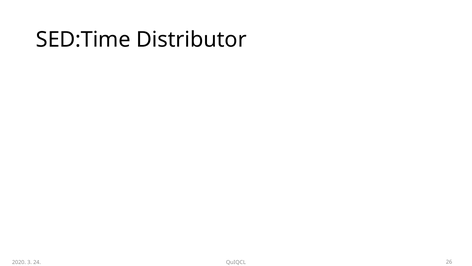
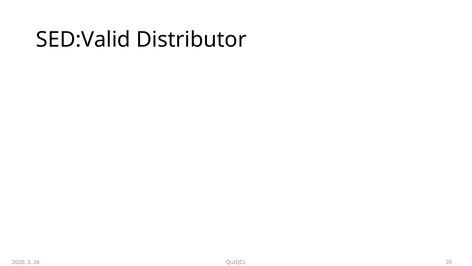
SED:Time: SED:Time -> SED:Valid (83, 40)
